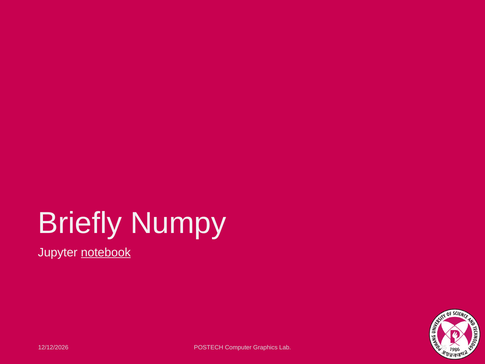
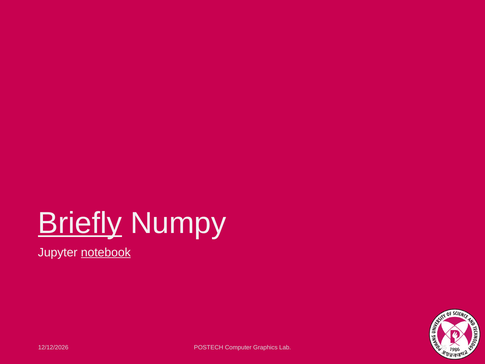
Briefly underline: none -> present (80, 223)
